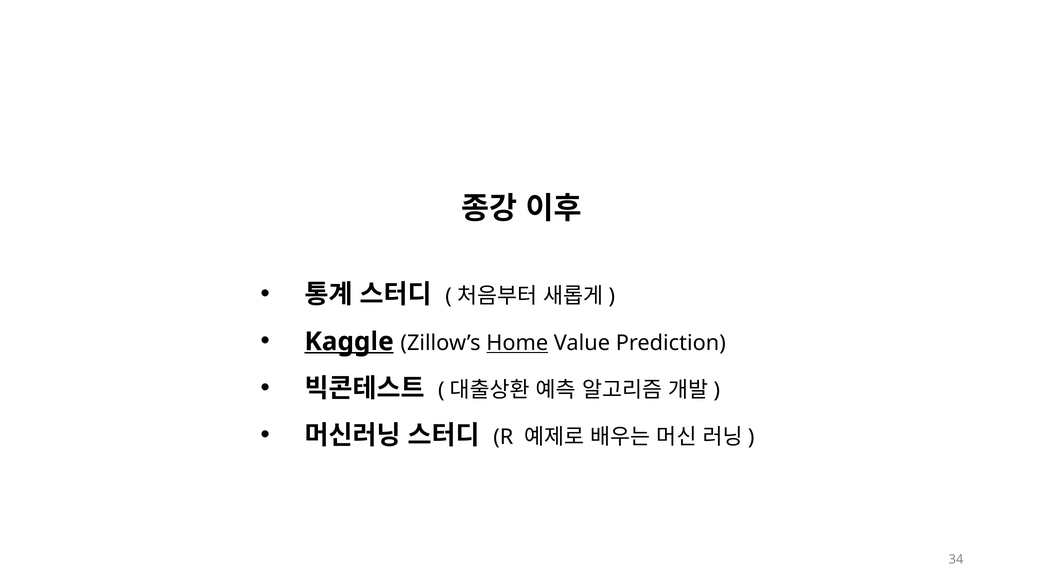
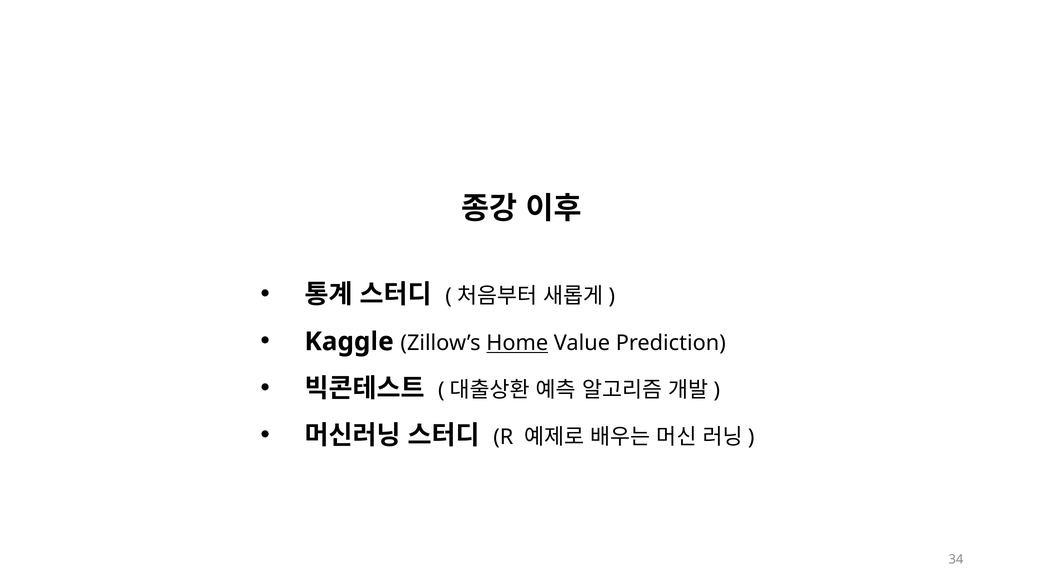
Kaggle underline: present -> none (349, 341)
